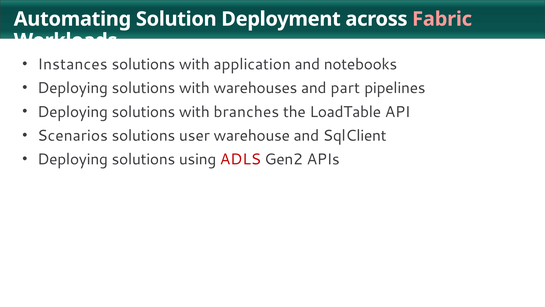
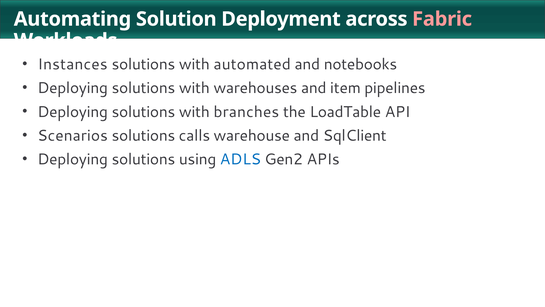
application: application -> automated (252, 64)
part: part -> item (345, 88)
user: user -> calls (194, 135)
ADLS colour: red -> blue (240, 159)
